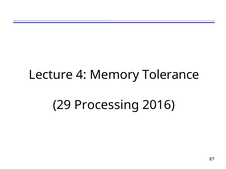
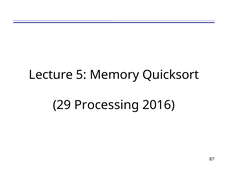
4: 4 -> 5 (81, 75)
Tolerance: Tolerance -> Quicksort (171, 75)
